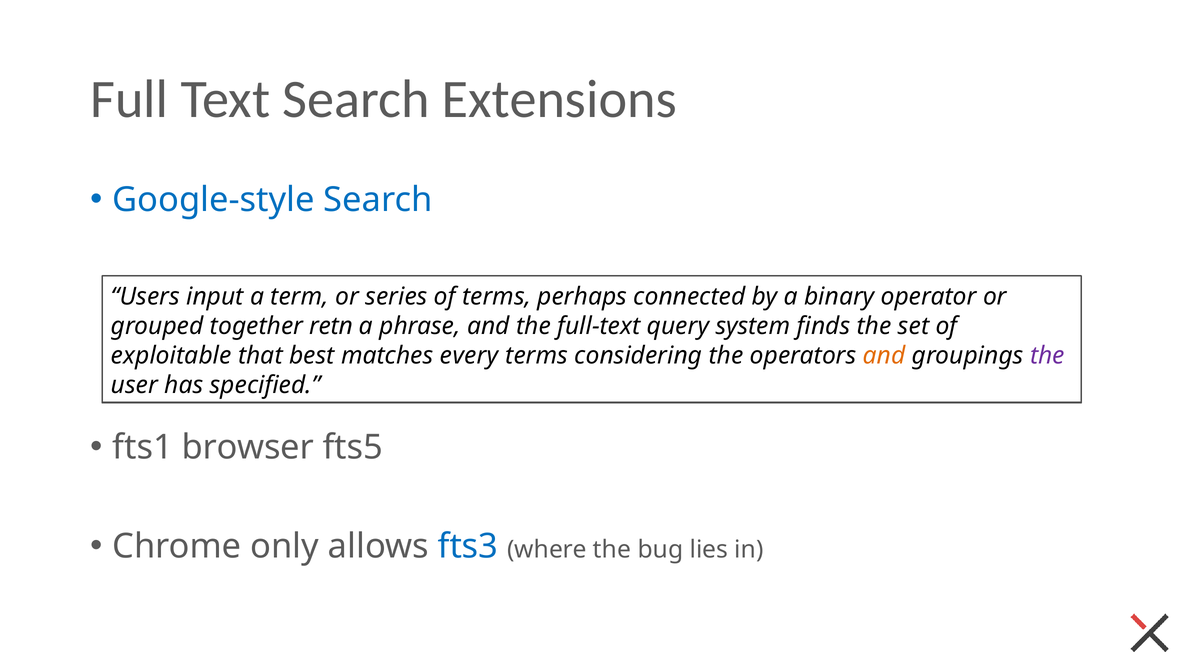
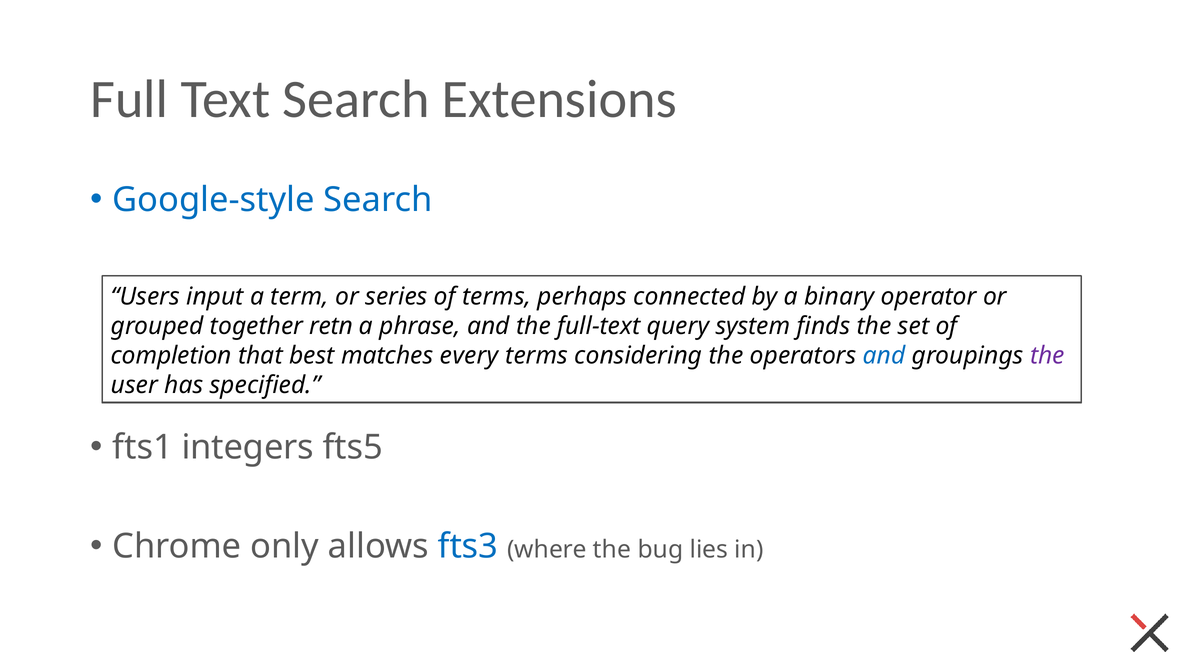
exploitable: exploitable -> completion (171, 356)
and colour: orange -> blue (884, 356)
browser: browser -> integers (248, 447)
